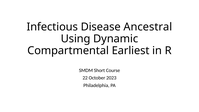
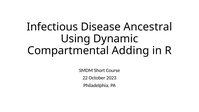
Earliest: Earliest -> Adding (131, 51)
